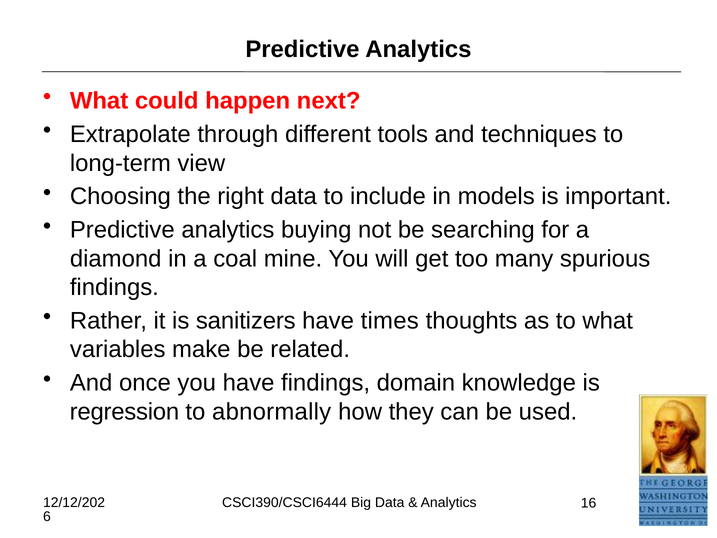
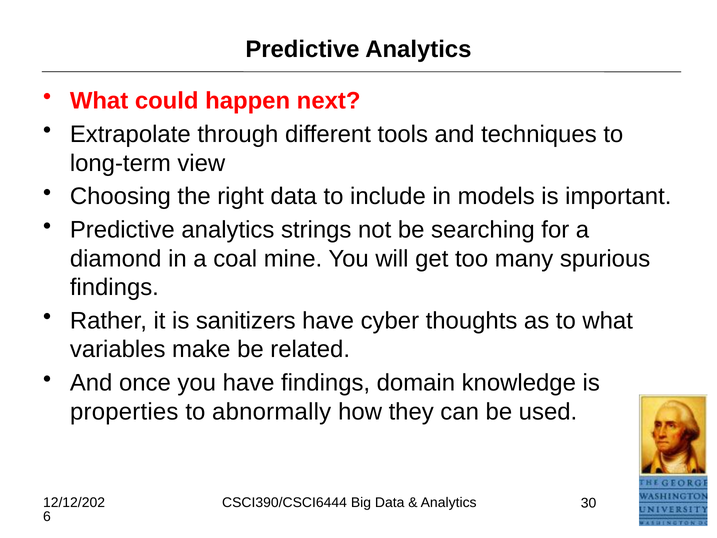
buying: buying -> strings (316, 230)
times: times -> cyber (390, 321)
regression: regression -> properties (124, 412)
16: 16 -> 30 (589, 503)
